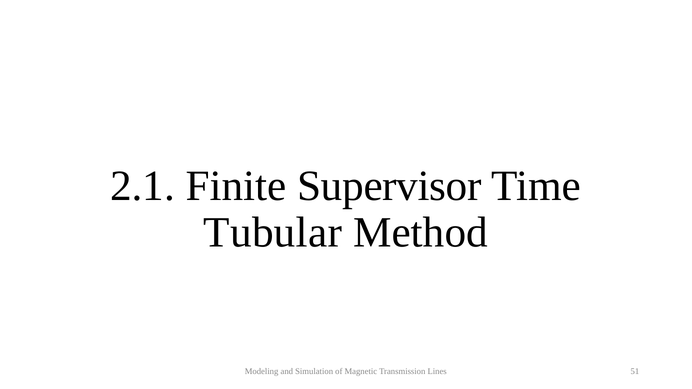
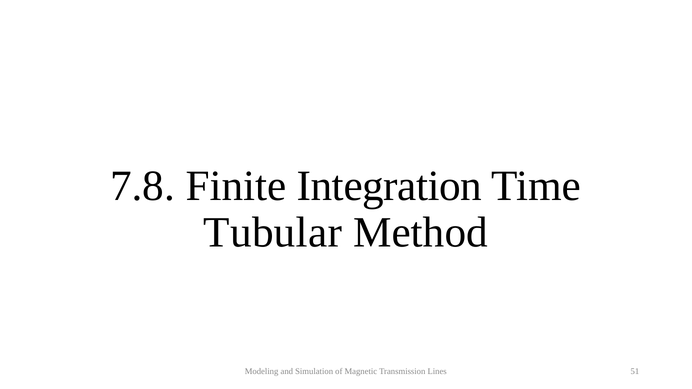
2.1: 2.1 -> 7.8 (142, 186)
Supervisor: Supervisor -> Integration (389, 186)
